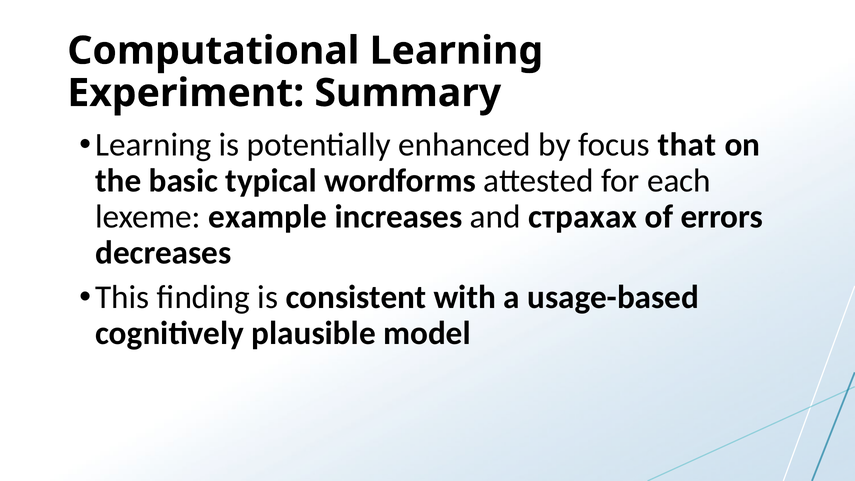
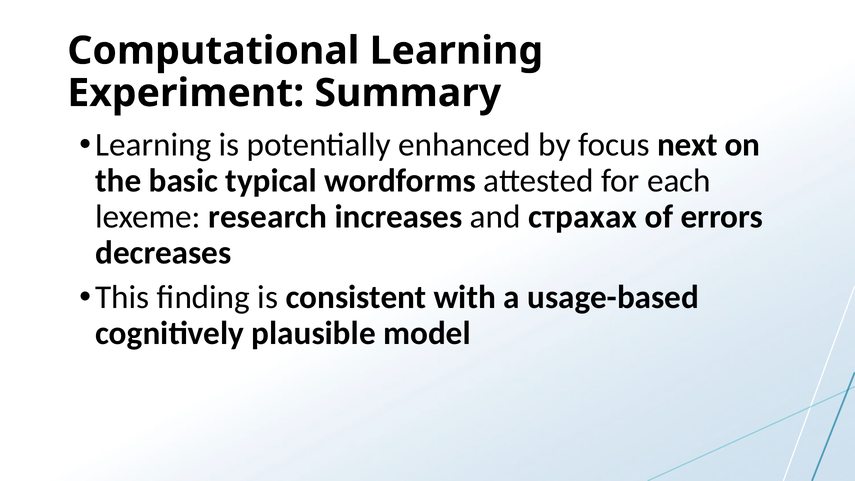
that: that -> next (687, 145)
example: example -> research (268, 217)
